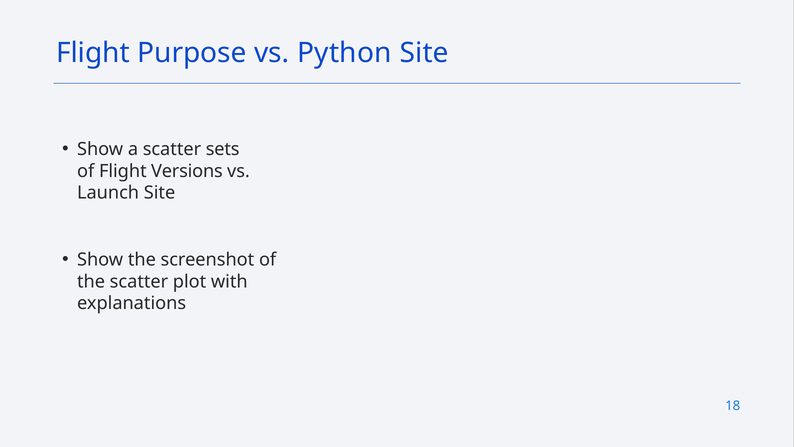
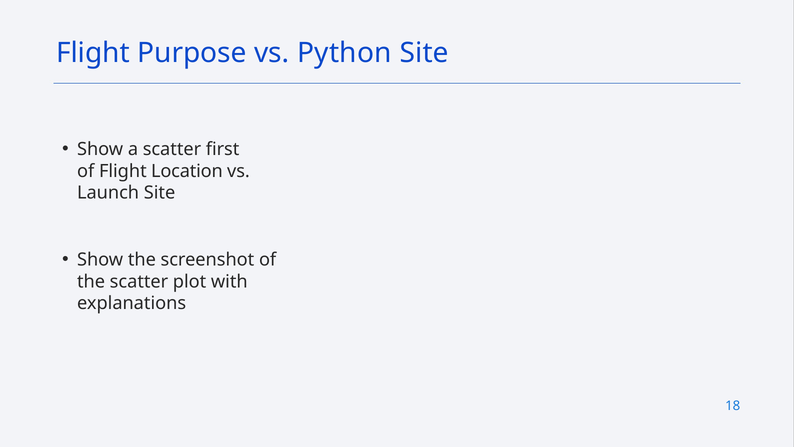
sets: sets -> first (223, 149)
Versions: Versions -> Location (187, 171)
